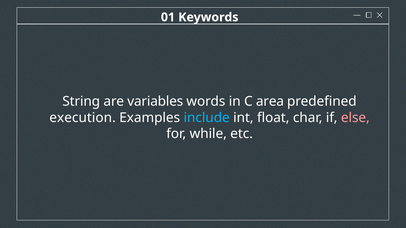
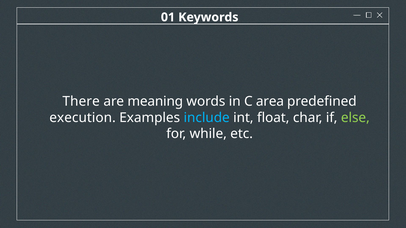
String: String -> There (81, 102)
variables: variables -> meaning (155, 102)
else colour: pink -> light green (355, 118)
